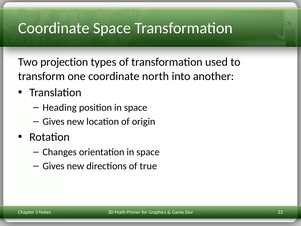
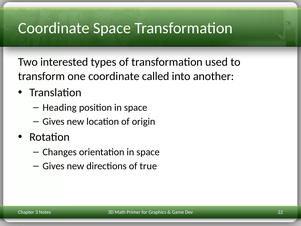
projection: projection -> interested (64, 62)
north: north -> called (156, 76)
